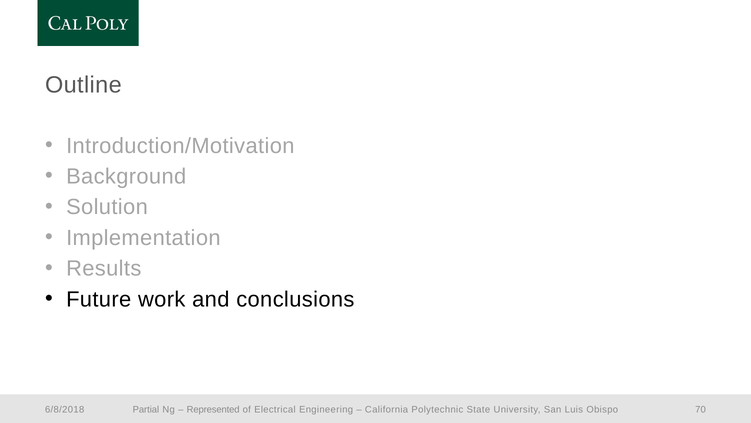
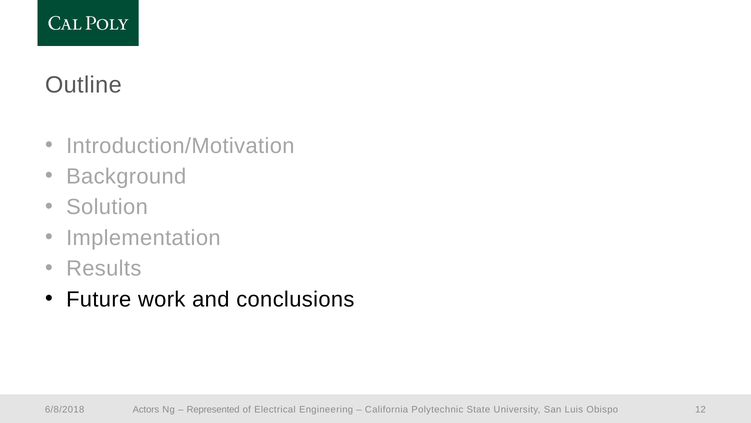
Partial: Partial -> Actors (146, 409)
70: 70 -> 12 (701, 409)
